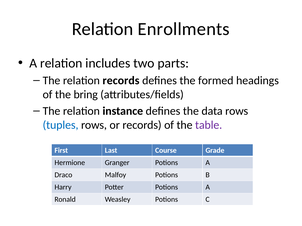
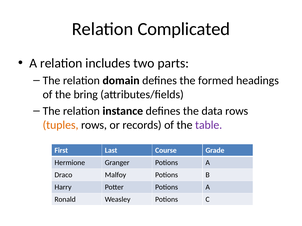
Enrollments: Enrollments -> Complicated (184, 29)
relation records: records -> domain (121, 81)
tuples colour: blue -> orange (61, 125)
